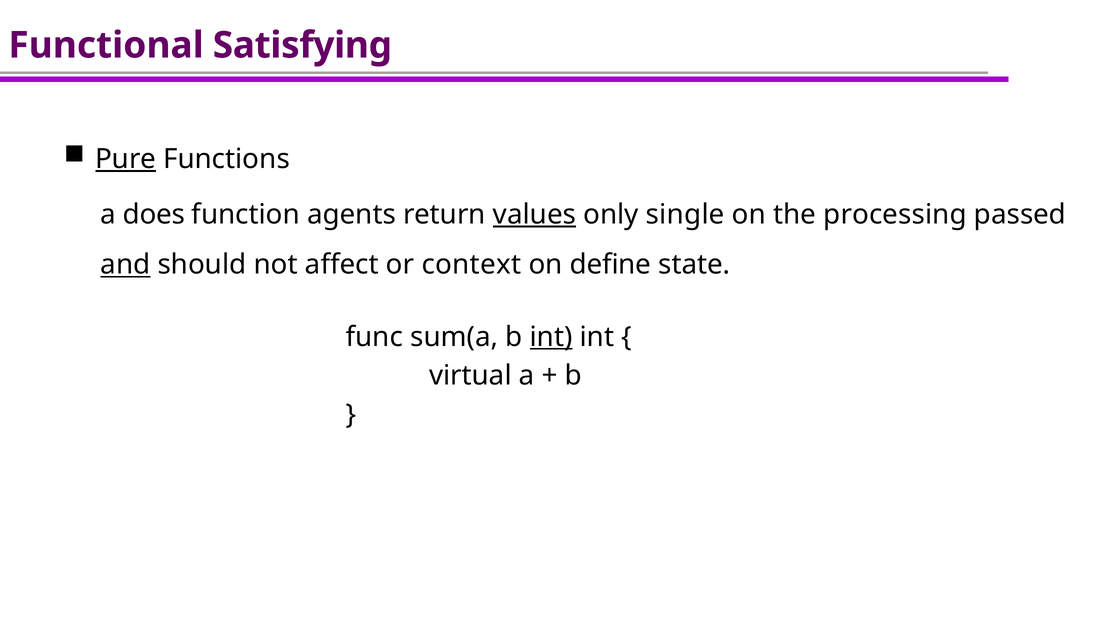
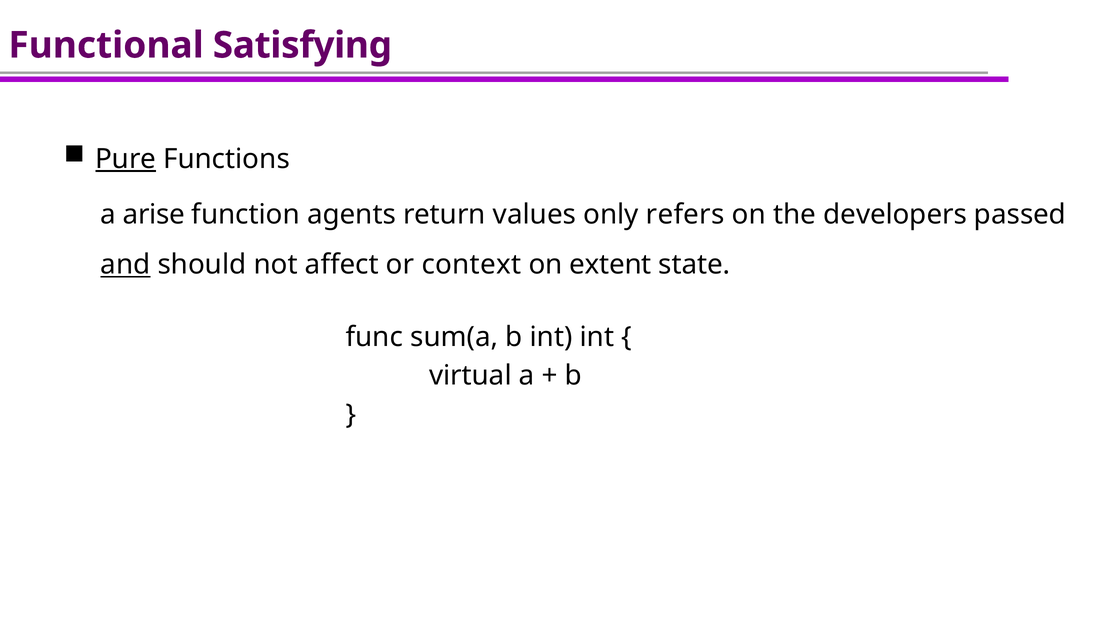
does: does -> arise (154, 215)
values underline: present -> none (534, 215)
single: single -> refers (685, 215)
processing: processing -> developers (895, 215)
define: define -> extent (610, 265)
int underline: present -> none (551, 337)
